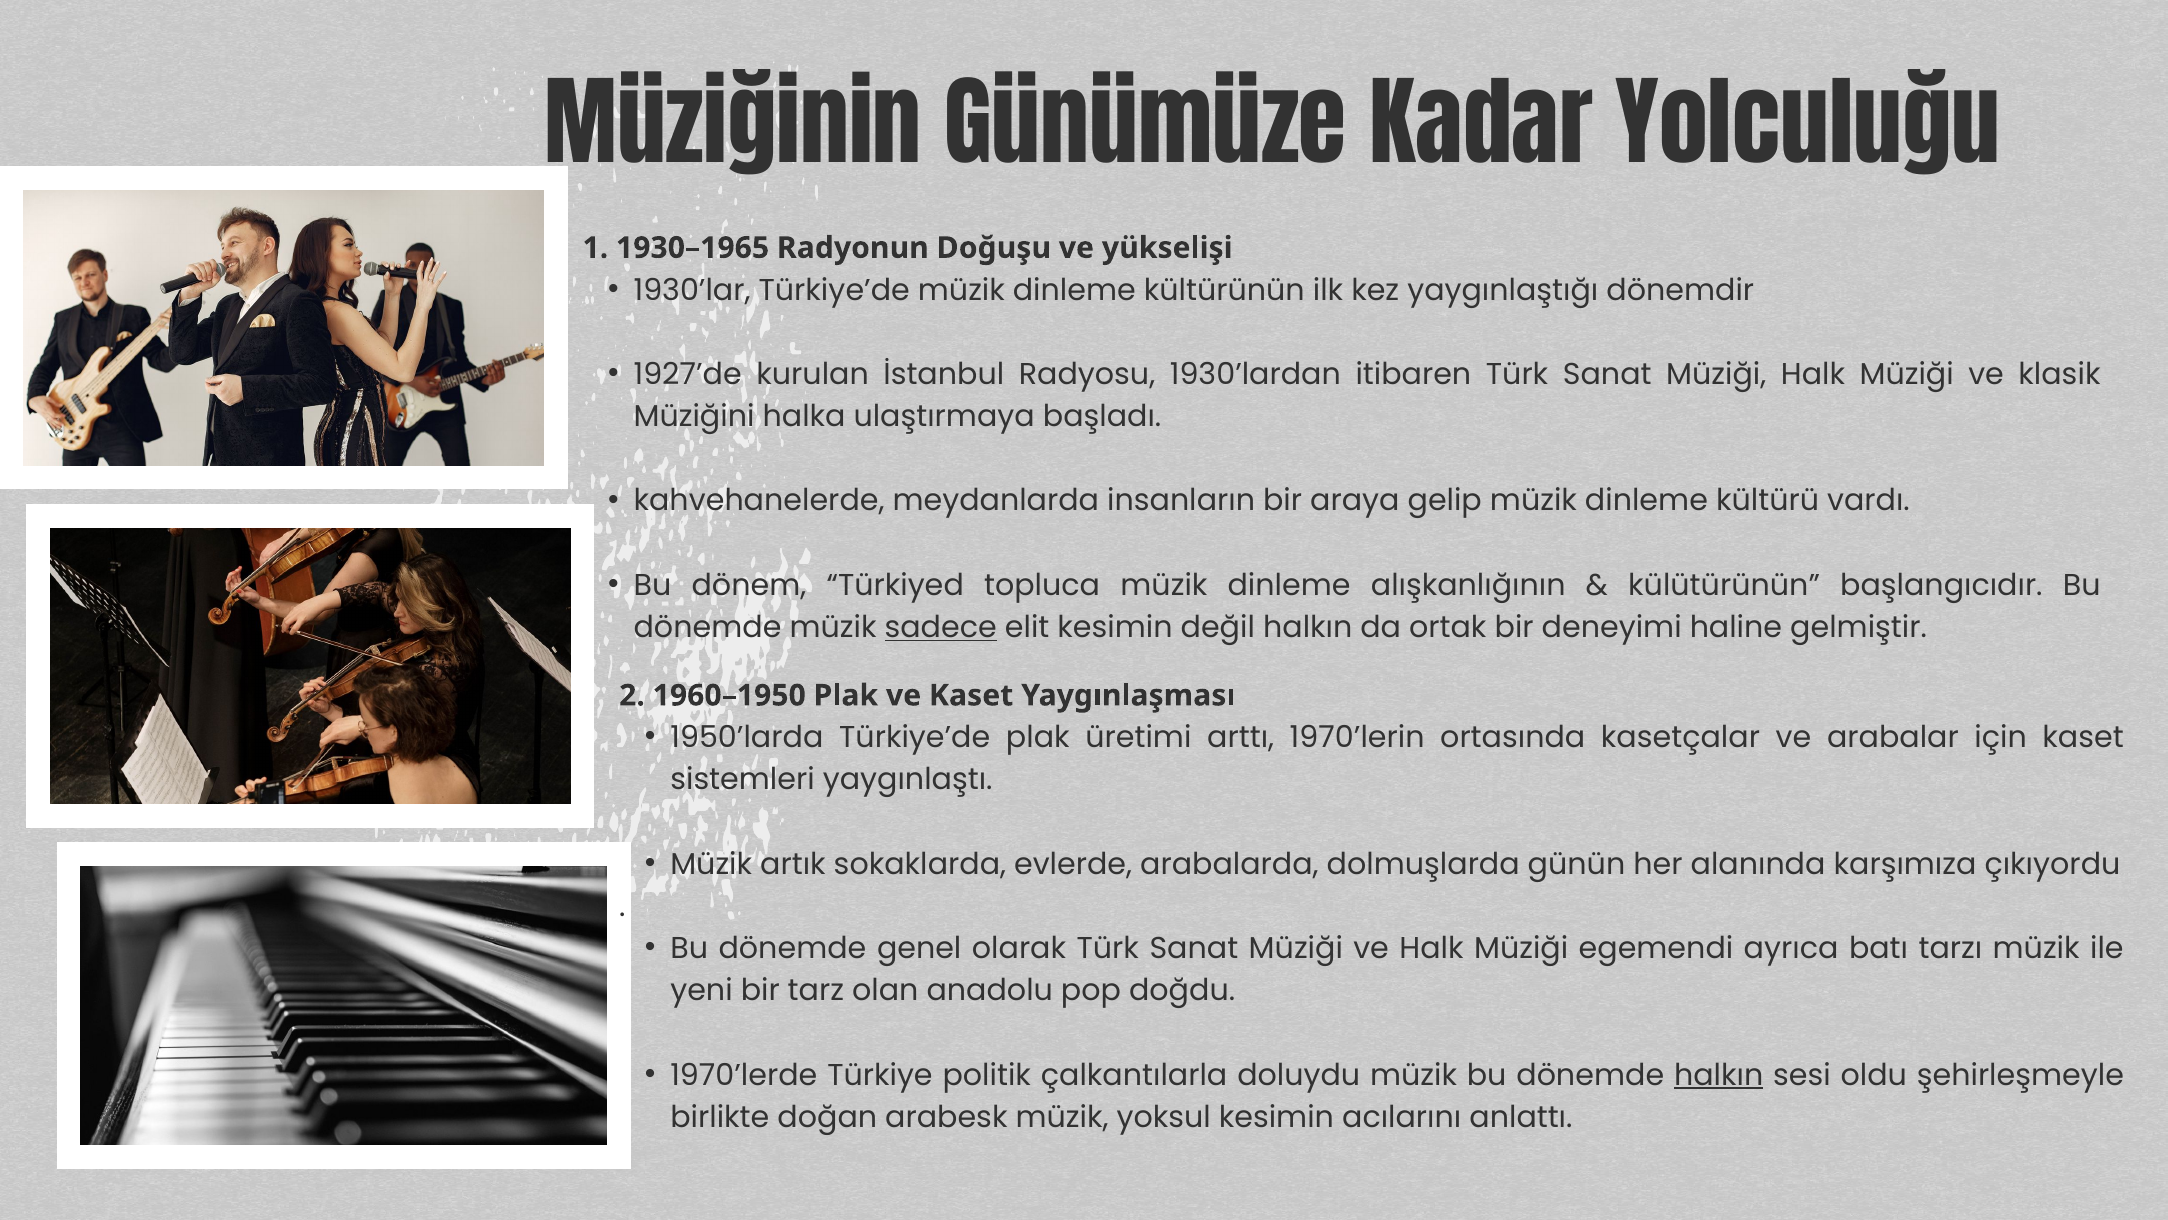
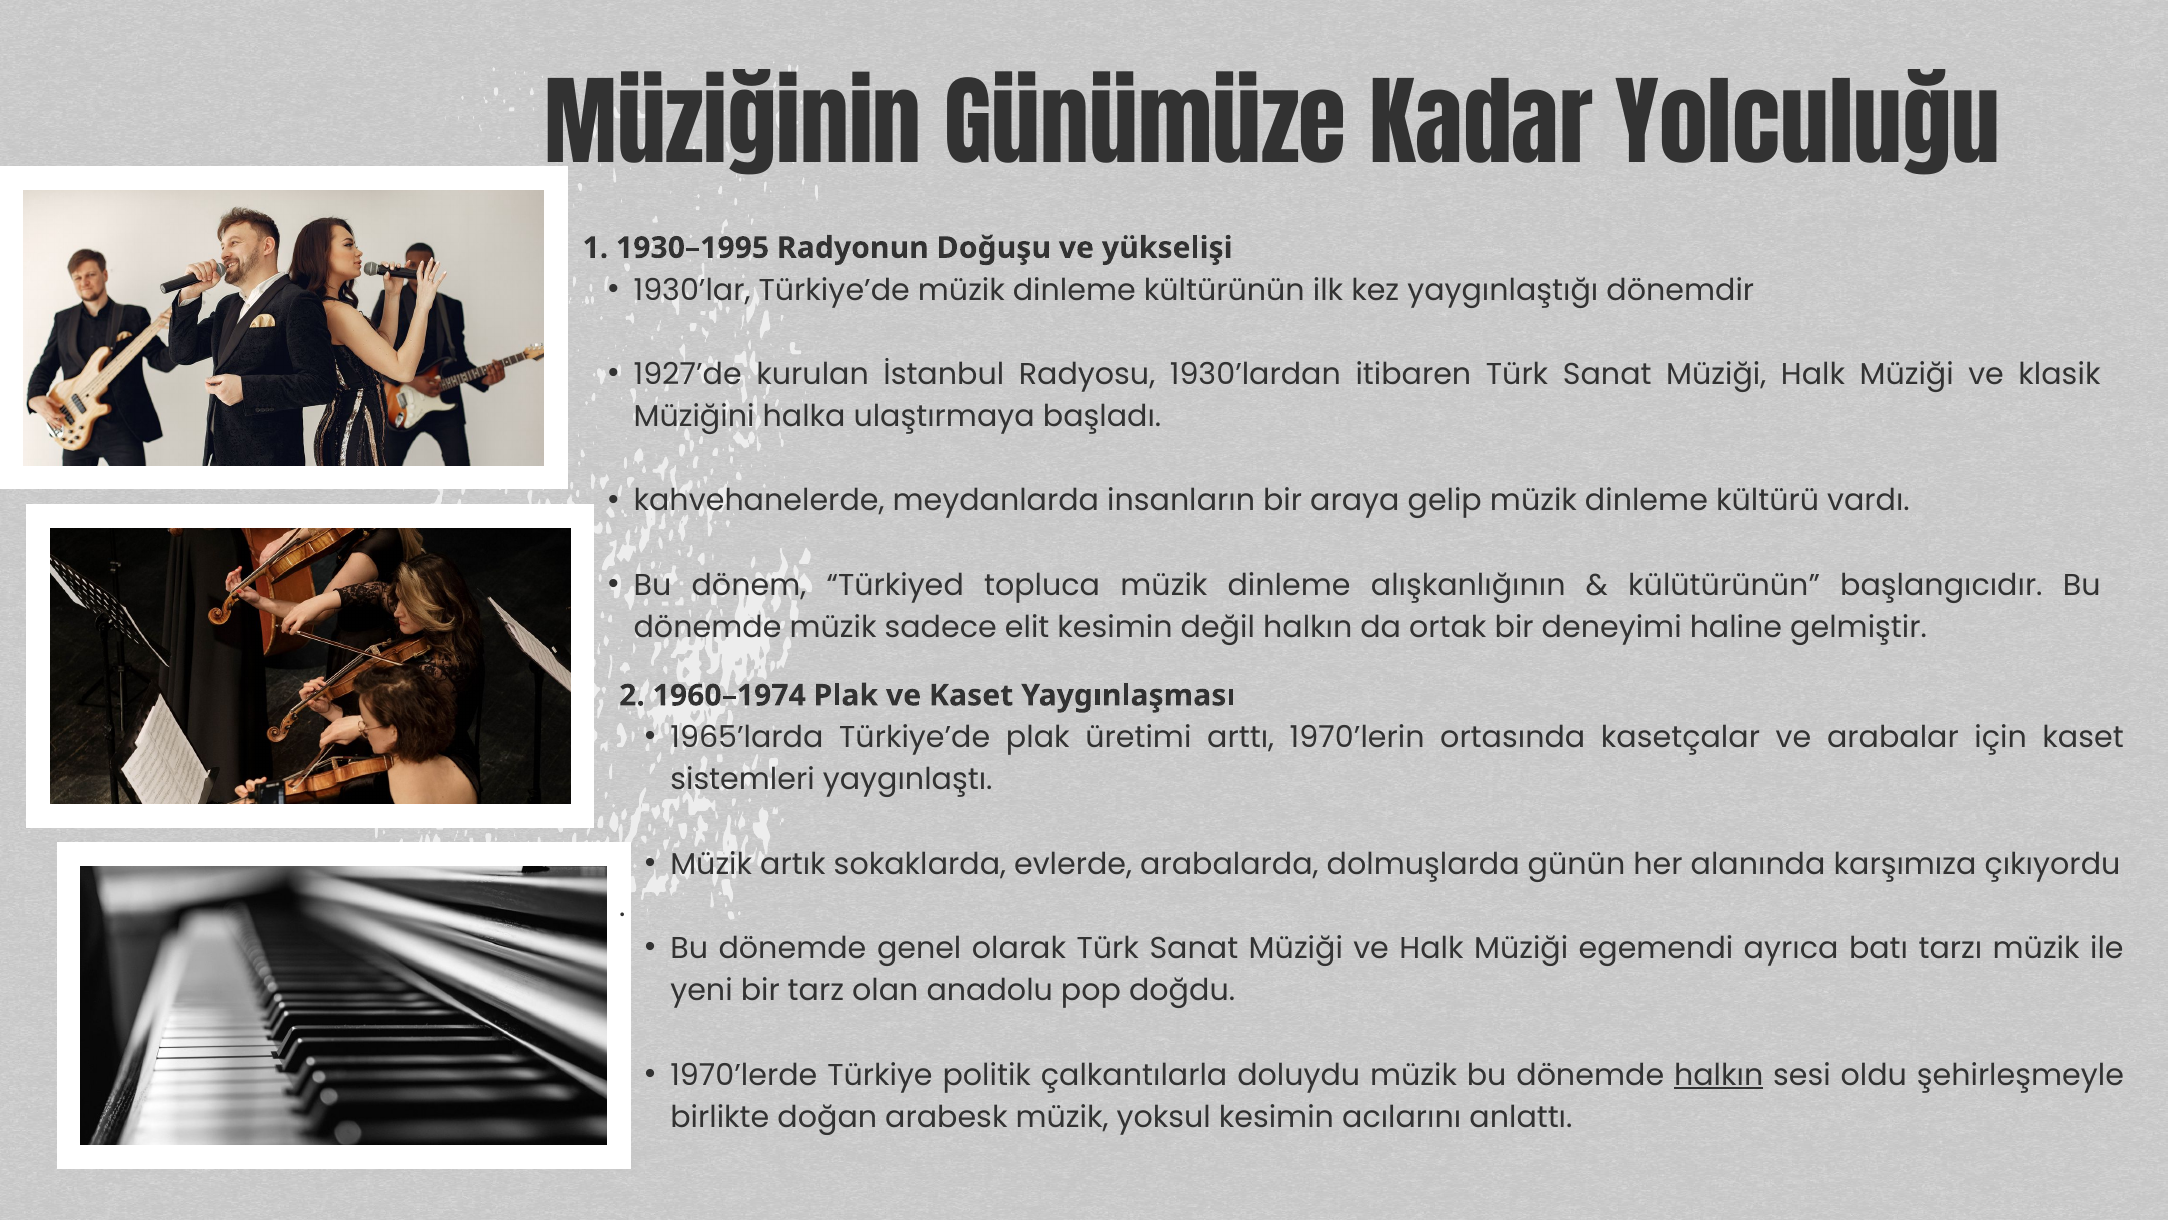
1930–1965: 1930–1965 -> 1930–1995 (693, 248)
sadece underline: present -> none (941, 627)
1960–1950: 1960–1950 -> 1960–1974 (729, 695)
1950’larda: 1950’larda -> 1965’larda (747, 737)
